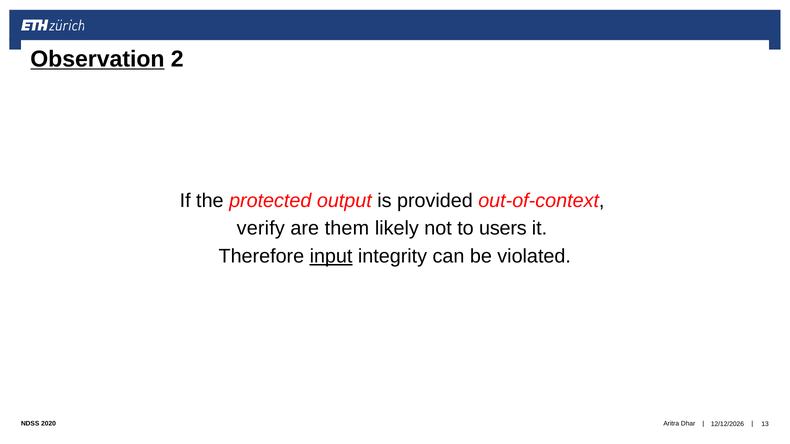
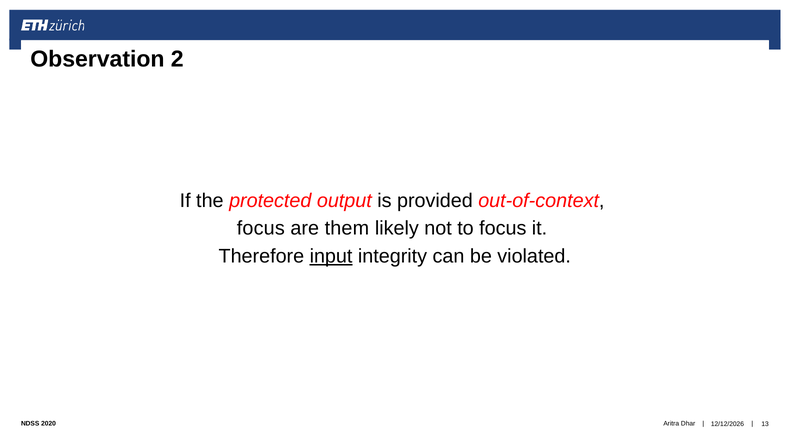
Observation underline: present -> none (97, 59)
verify: verify -> focus (261, 229)
to users: users -> focus (503, 229)
